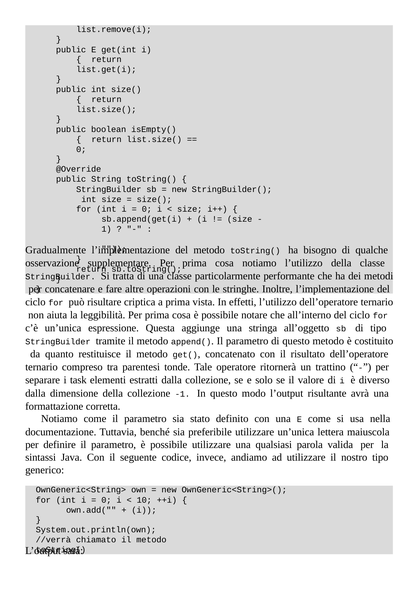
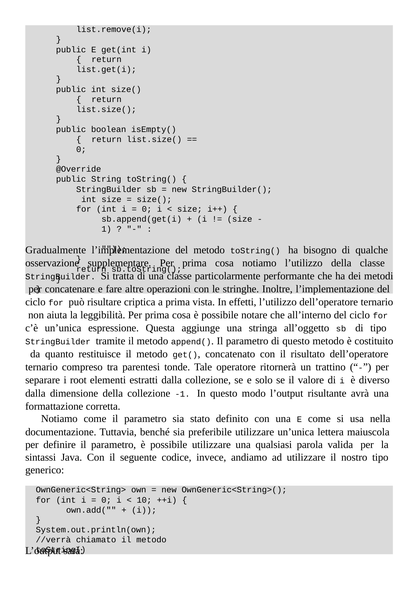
task: task -> root (78, 381)
